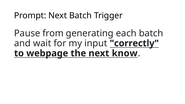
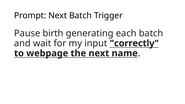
from: from -> birth (53, 33)
know: know -> name (125, 53)
